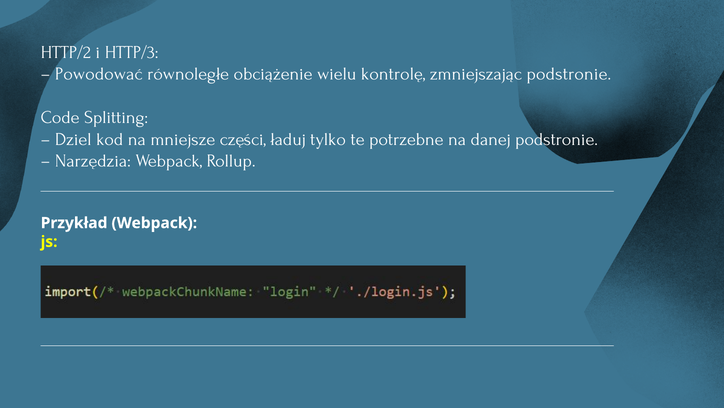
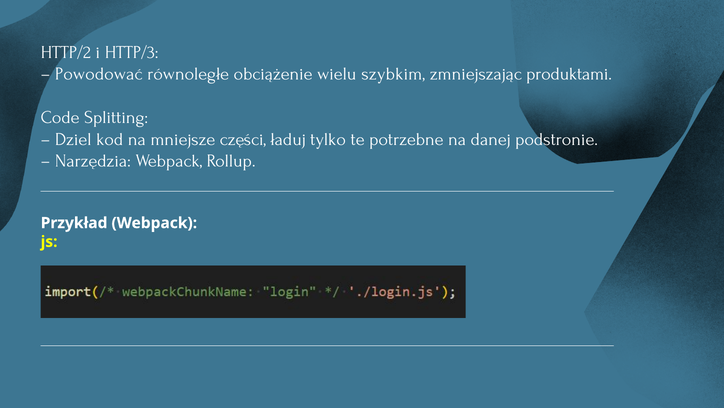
kontrolę: kontrolę -> szybkim (393, 74)
zmniejszając podstronie: podstronie -> produktami (569, 74)
